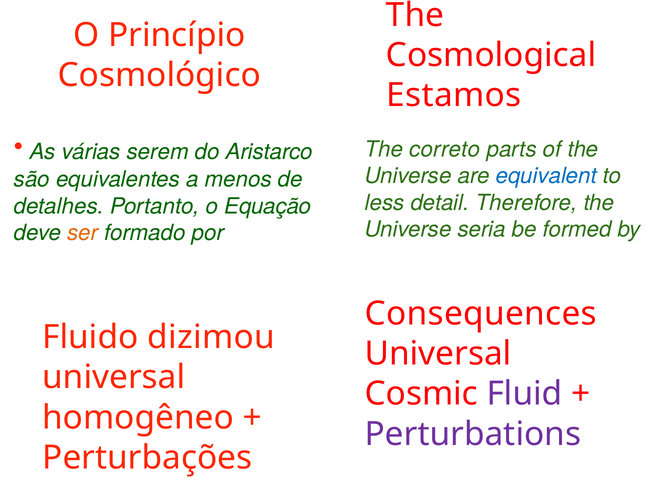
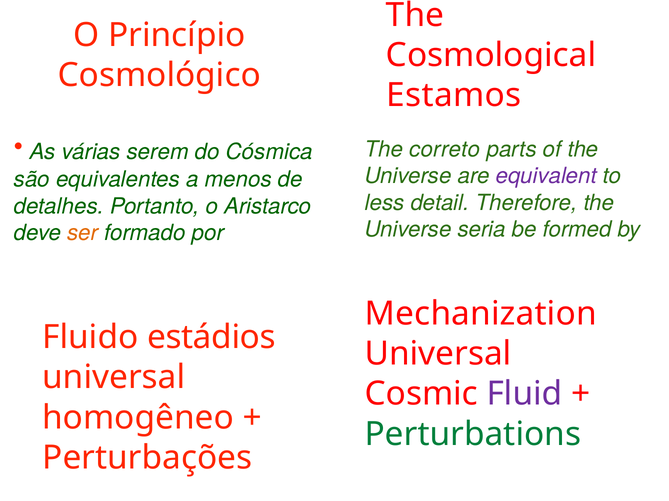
Aristarco: Aristarco -> Cósmica (269, 152)
equivalent colour: blue -> purple (546, 176)
Equação: Equação -> Aristarco (268, 207)
Consequences: Consequences -> Mechanization (481, 314)
dizimou: dizimou -> estádios (211, 338)
Perturbations colour: purple -> green (473, 435)
